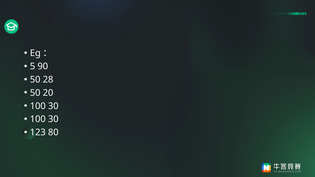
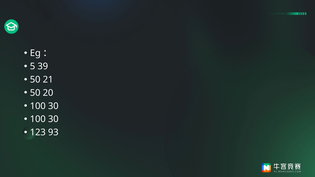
90: 90 -> 39 (43, 66)
28: 28 -> 21 (48, 80)
80: 80 -> 93 (53, 133)
